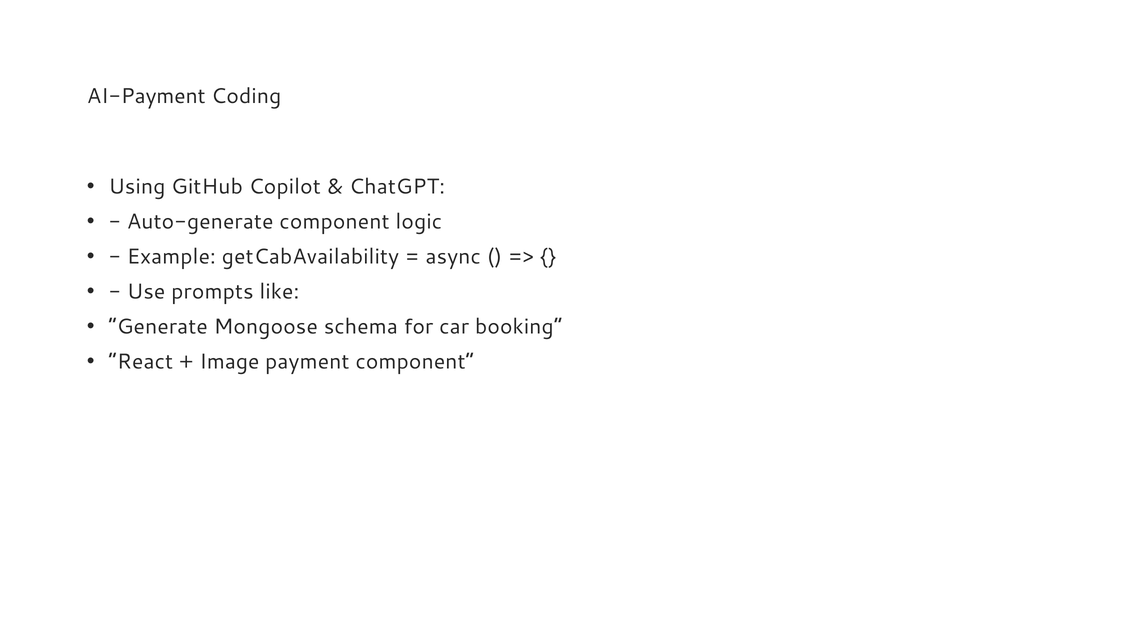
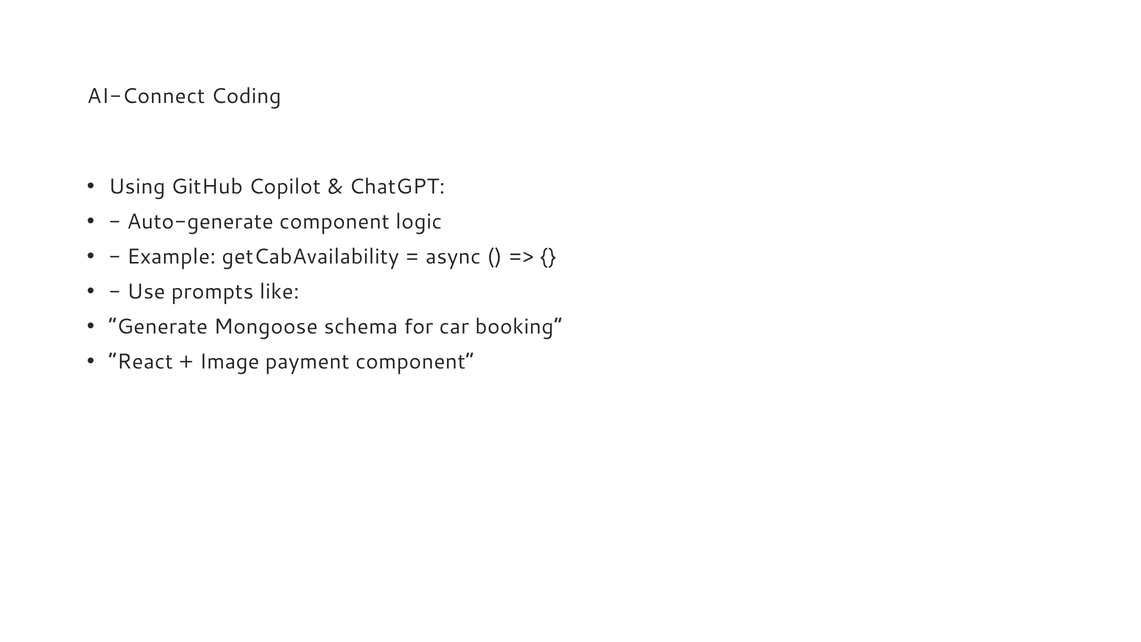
AI-Payment: AI-Payment -> AI-Connect (146, 96)
